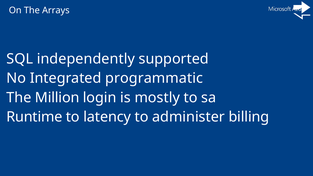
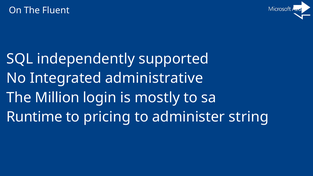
Arrays: Arrays -> Fluent (56, 10)
programmatic: programmatic -> administrative (154, 78)
latency: latency -> pricing (107, 117)
billing: billing -> string (249, 117)
